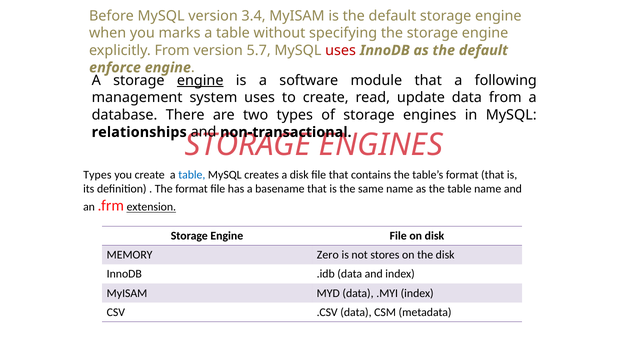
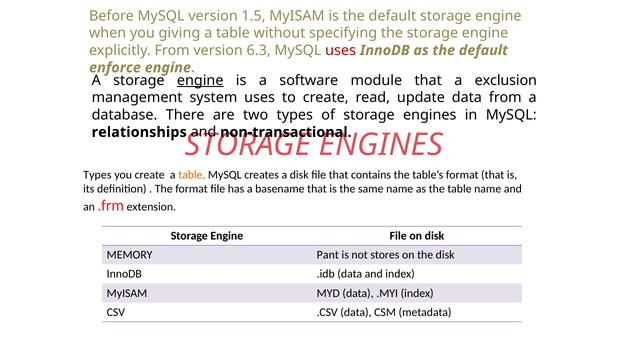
3.4: 3.4 -> 1.5 (254, 16)
marks: marks -> giving (179, 33)
5.7: 5.7 -> 6.3 (259, 50)
following: following -> exclusion (506, 80)
table colour: blue -> orange (192, 175)
extension underline: present -> none (151, 207)
Zero: Zero -> Pant (328, 255)
